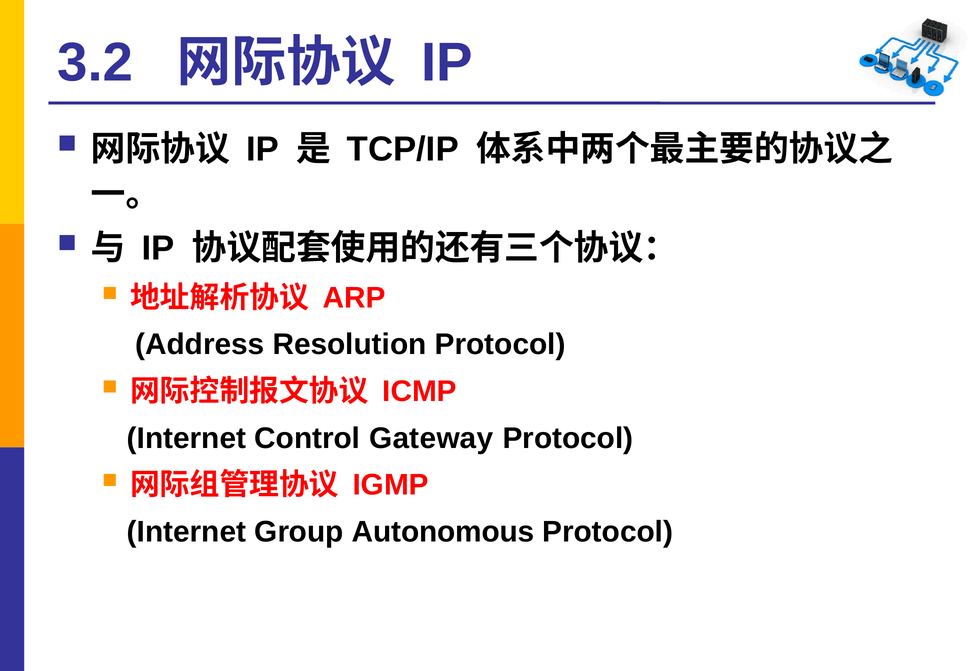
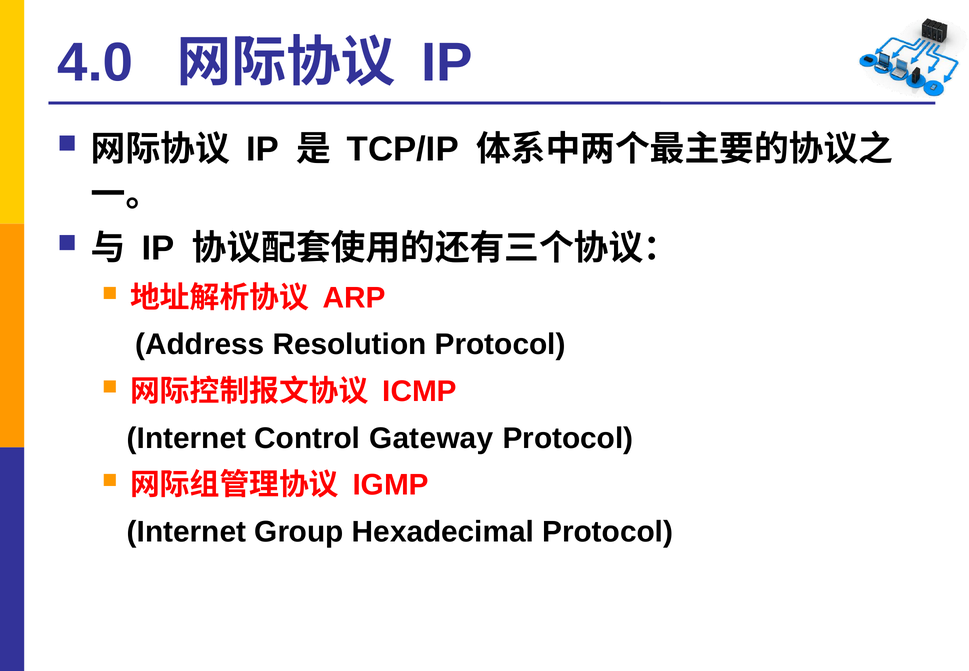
3.2: 3.2 -> 4.0 (95, 62)
Autonomous: Autonomous -> Hexadecimal (443, 532)
